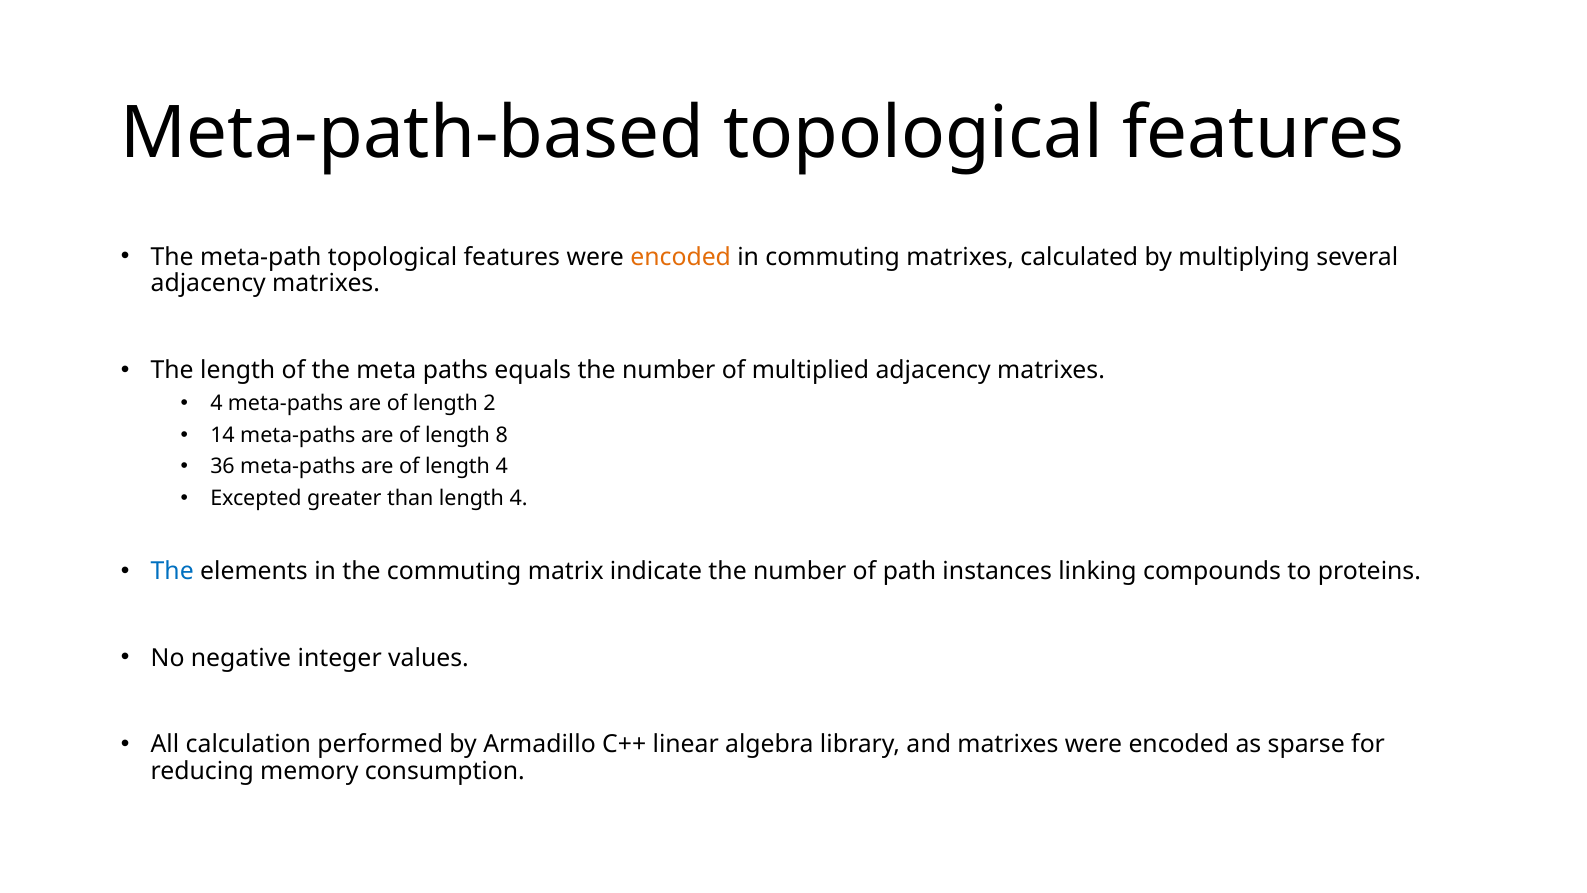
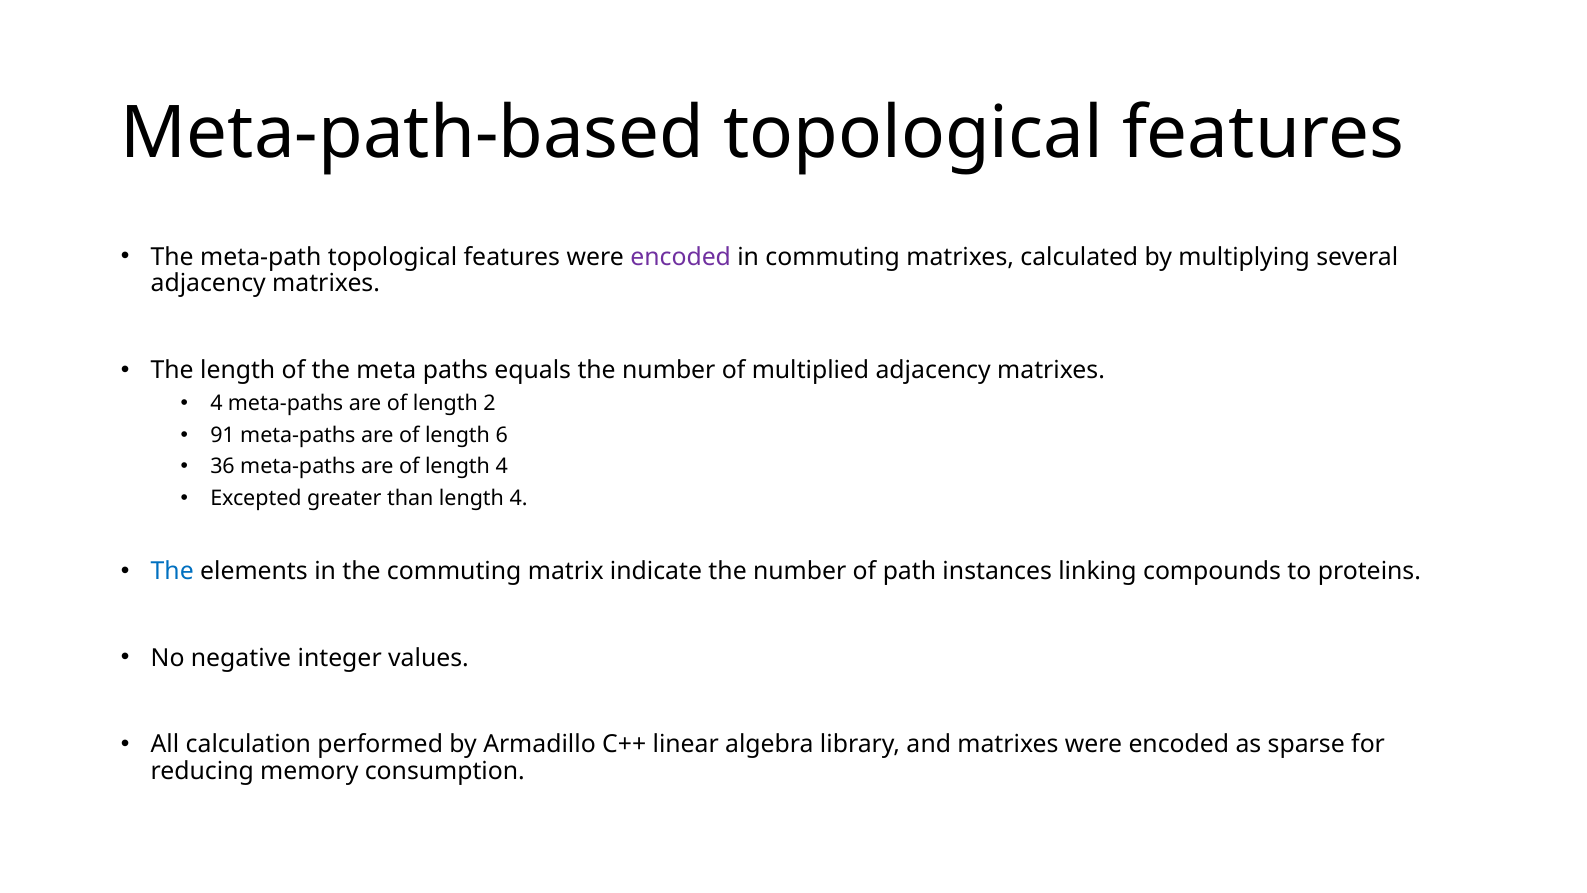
encoded colour: orange -> purple (681, 257)
14: 14 -> 91 (223, 435)
8: 8 -> 6 (502, 435)
